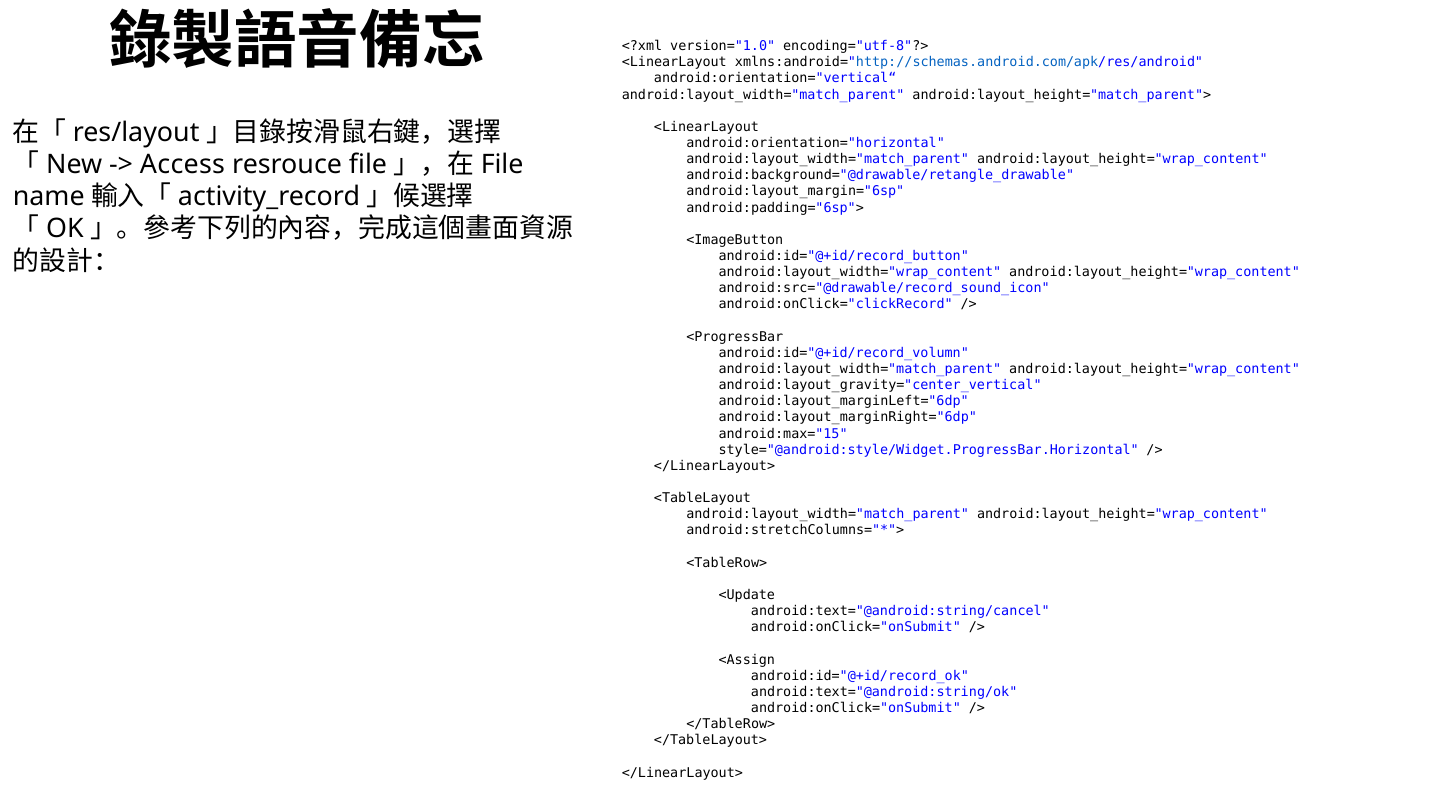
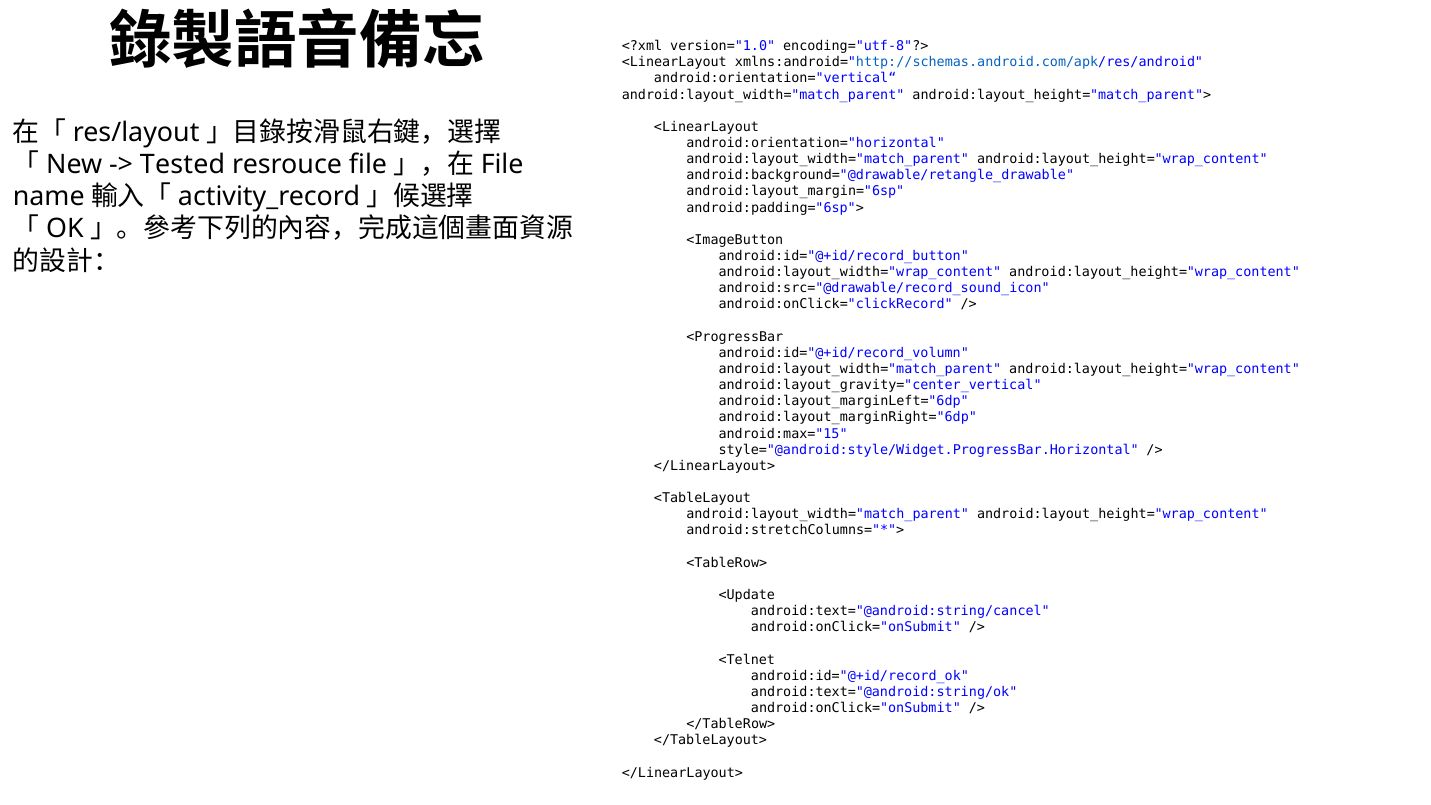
Access: Access -> Tested (183, 165)
<Assign: <Assign -> <Telnet (747, 660)
